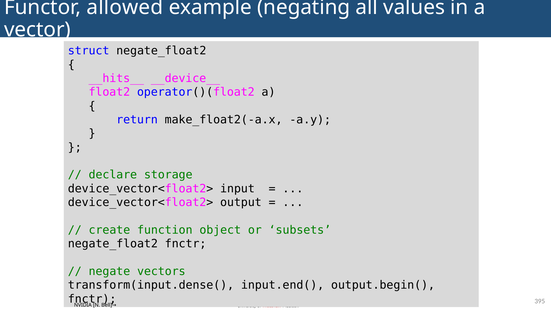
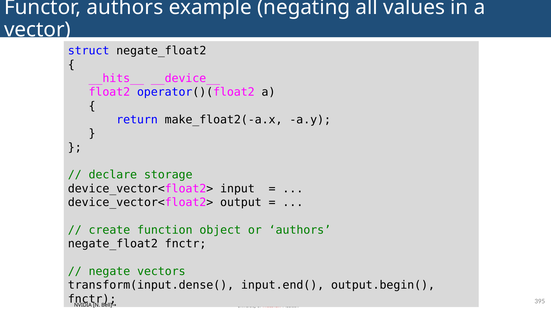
Functor allowed: allowed -> authors (125, 7)
or subsets: subsets -> authors (300, 230)
